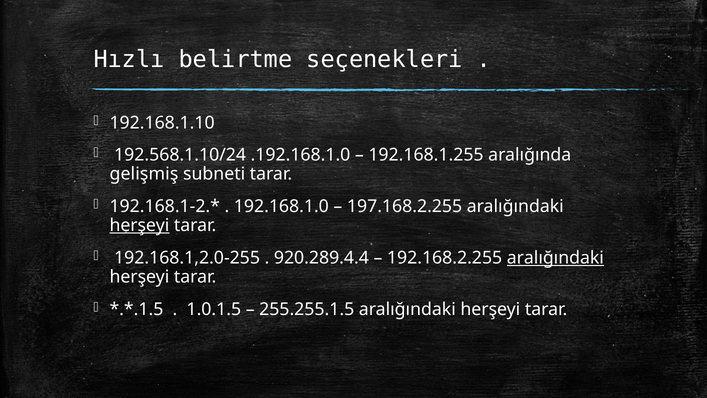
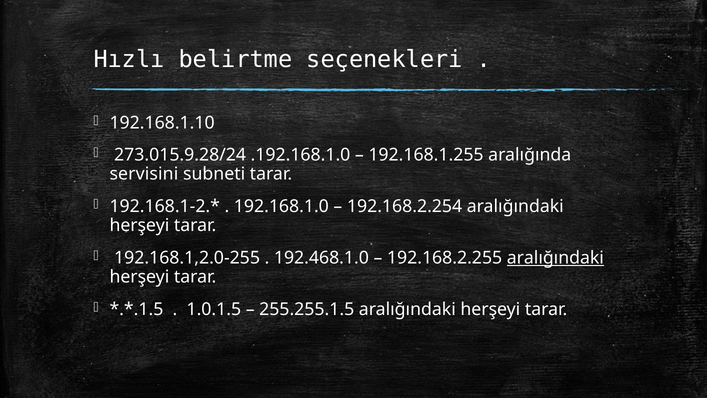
192.568.1.10/24: 192.568.1.10/24 -> 273.015.9.28/24 (180, 155)
gelişmiş: gelişmiş -> servisini (144, 174)
197.168.2.255: 197.168.2.255 -> 192.168.2.254 (405, 206)
herşeyi underline: present -> none (139, 225)
920.289.4.4: 920.289.4.4 -> 192.468.1.0 (321, 258)
